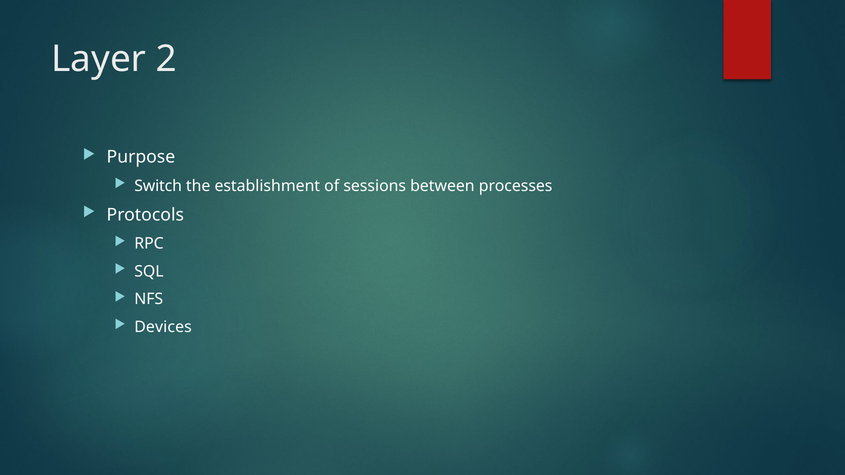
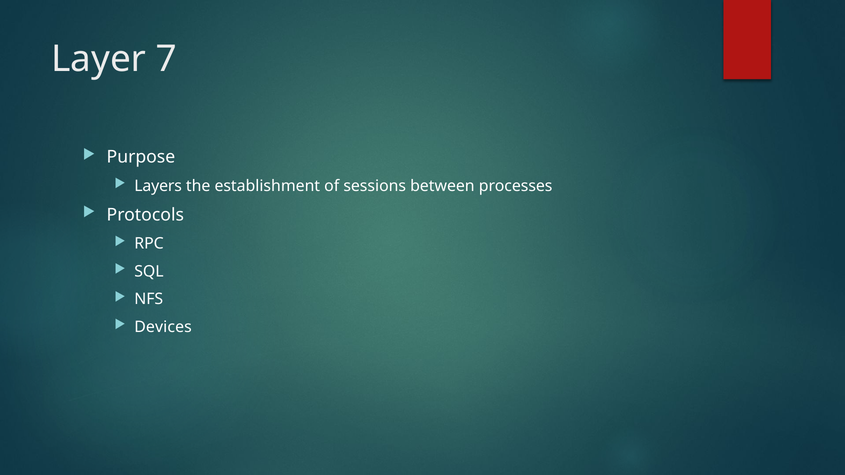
2: 2 -> 7 (166, 59)
Switch: Switch -> Layers (158, 186)
